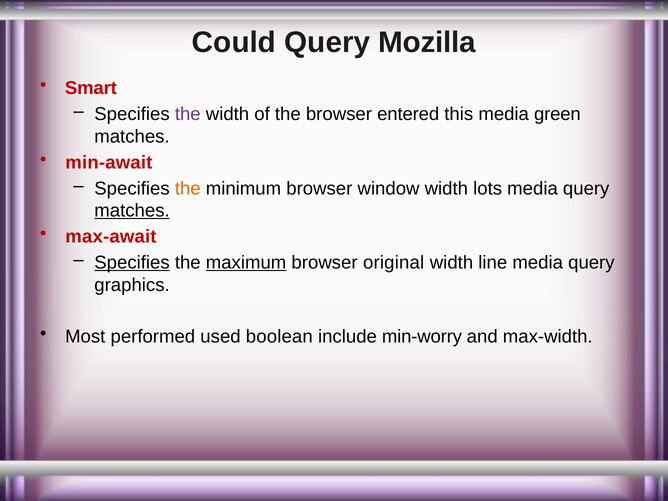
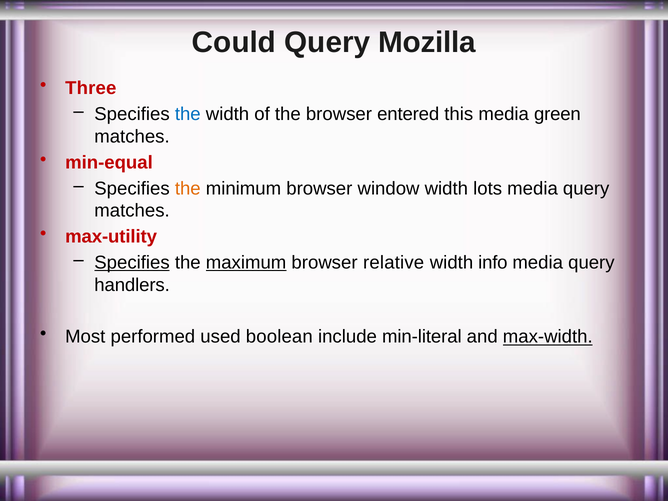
Smart: Smart -> Three (91, 88)
the colour: purple -> blue (188, 114)
min-await: min-await -> min-equal (109, 162)
matches underline: present -> none (132, 211)
max-await: max-await -> max-utility (111, 237)
original: original -> relative (394, 263)
line: line -> info (493, 263)
graphics: graphics -> handlers (132, 285)
min-worry: min-worry -> min-literal (422, 337)
max-width underline: none -> present (548, 337)
